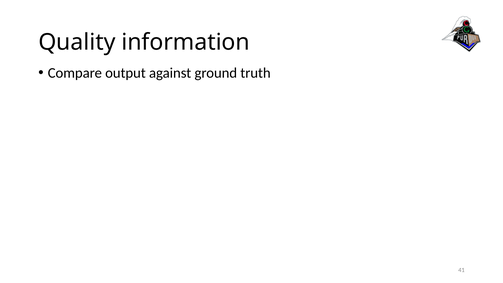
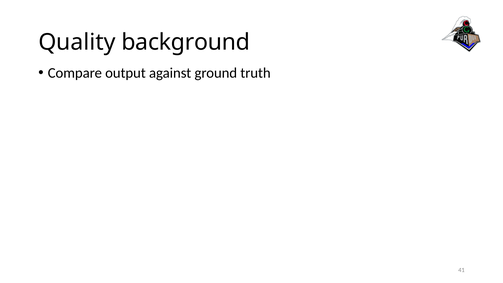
information: information -> background (186, 42)
